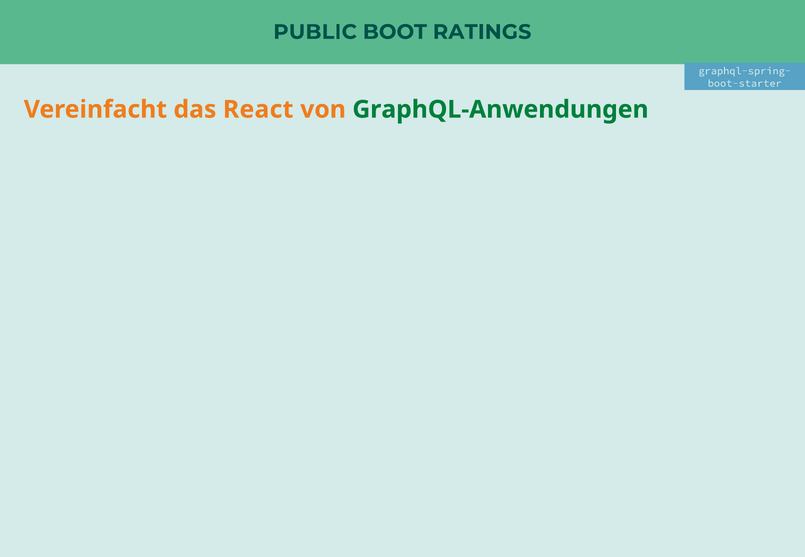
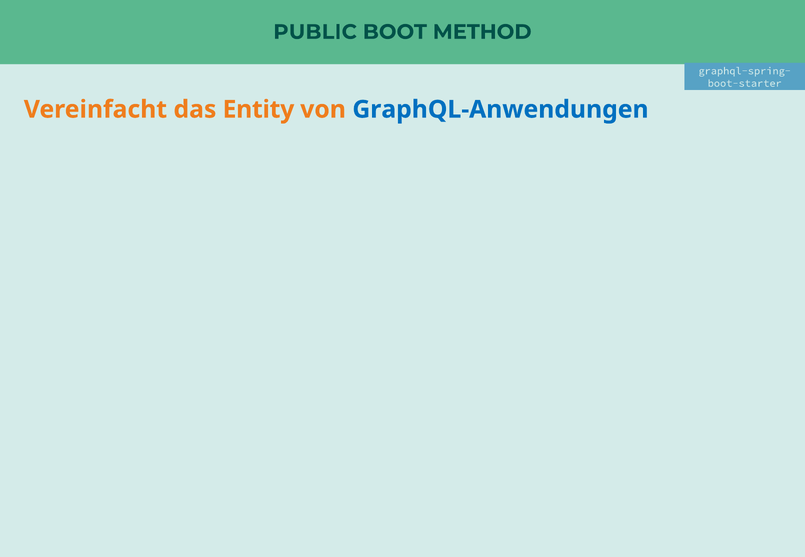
RATINGS: RATINGS -> METHOD (482, 32)
React: React -> Entity (258, 110)
GraphQL-Anwendungen colour: green -> blue (500, 110)
